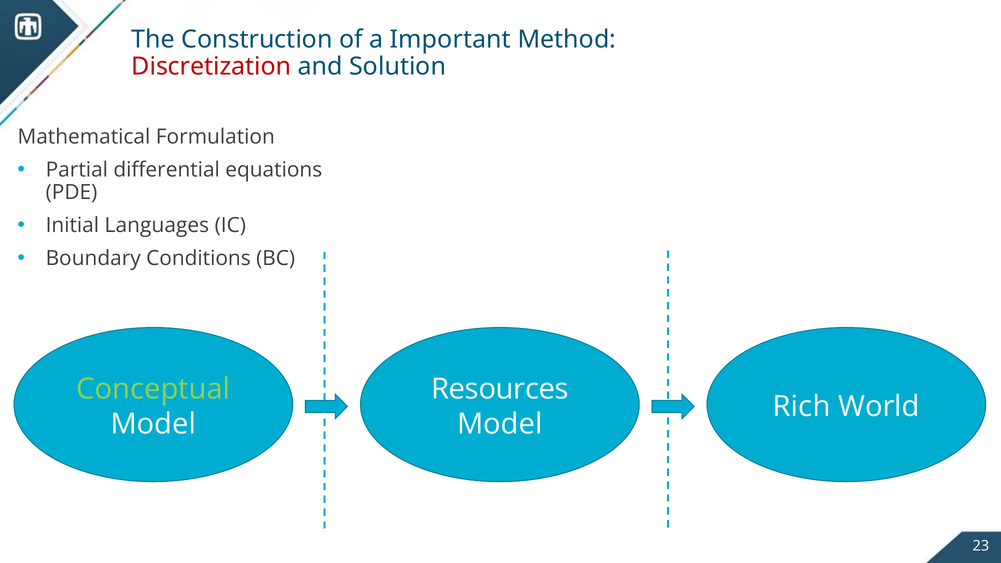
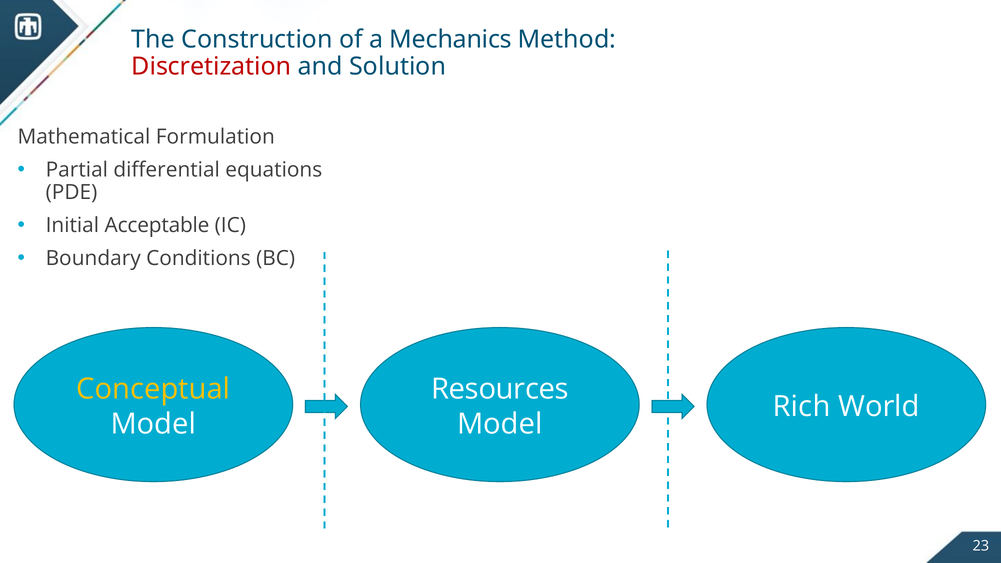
Important: Important -> Mechanics (451, 40)
Languages: Languages -> Acceptable (157, 225)
Conceptual colour: light green -> yellow (153, 389)
